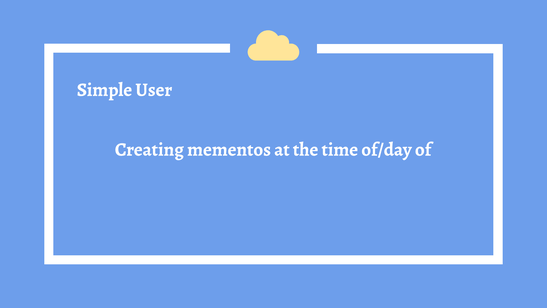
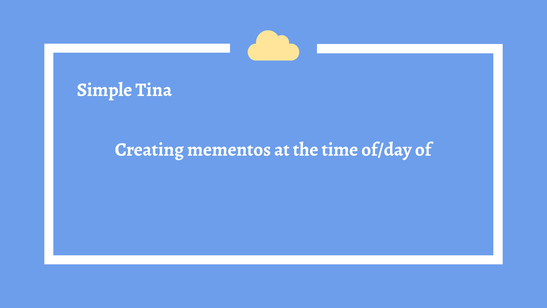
User: User -> Tina (154, 90)
